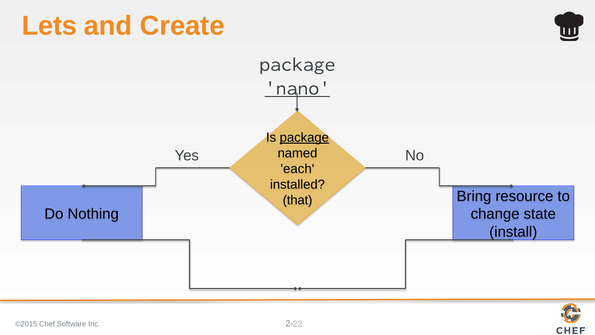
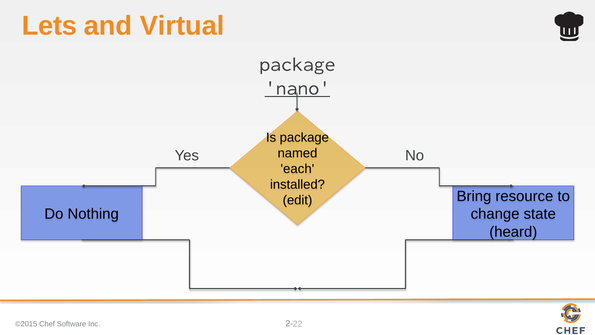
Create: Create -> Virtual (182, 26)
package underline: present -> none (304, 137)
that: that -> edit (297, 200)
install: install -> heard (513, 232)
